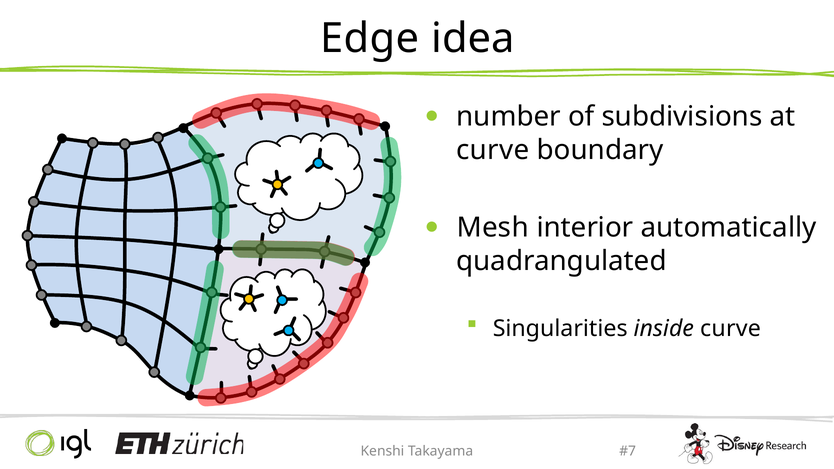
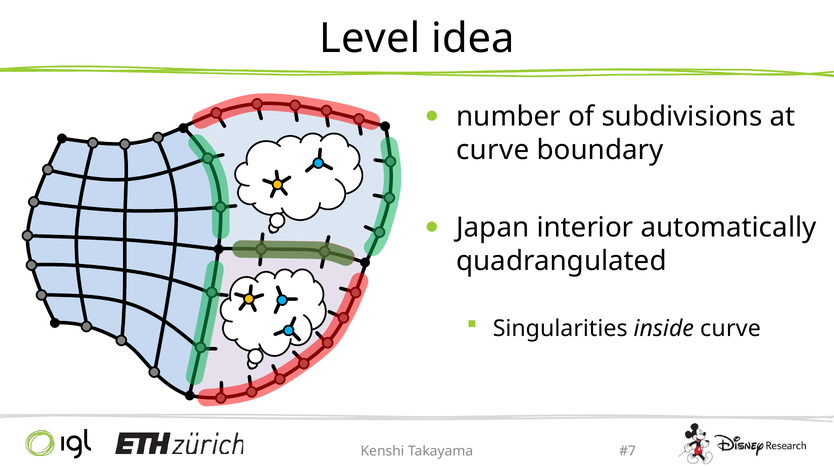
Edge: Edge -> Level (370, 38)
Mesh: Mesh -> Japan (493, 228)
